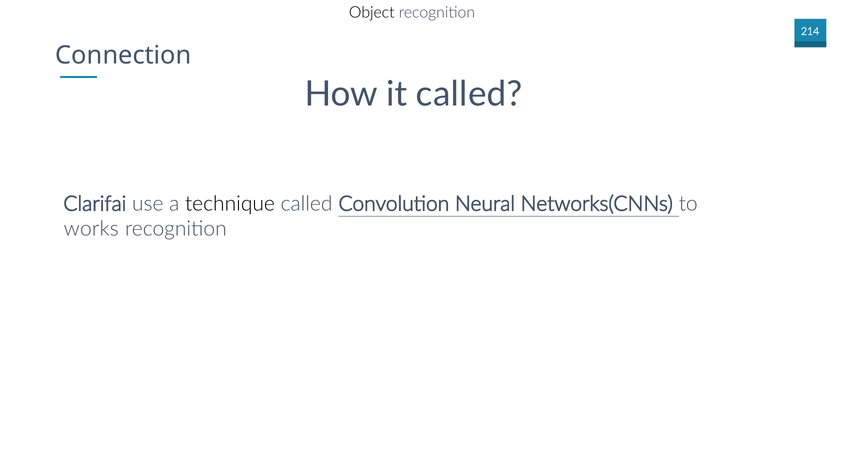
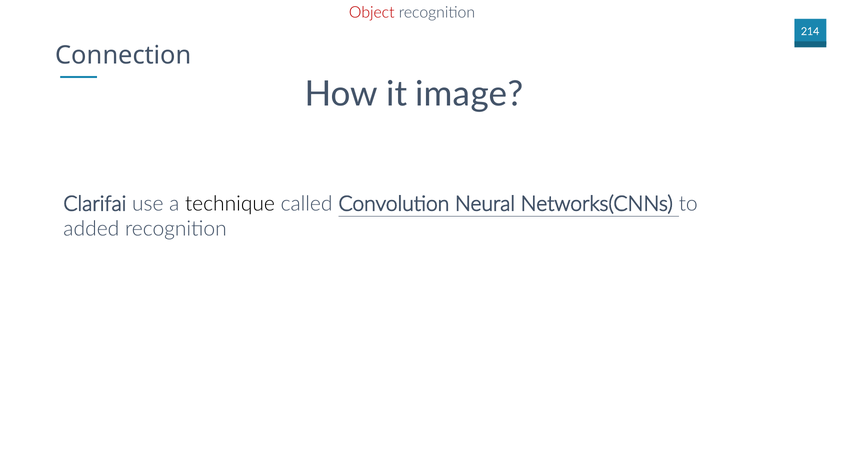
Object colour: black -> red (372, 13)
it called: called -> image (469, 94)
works: works -> added (91, 229)
